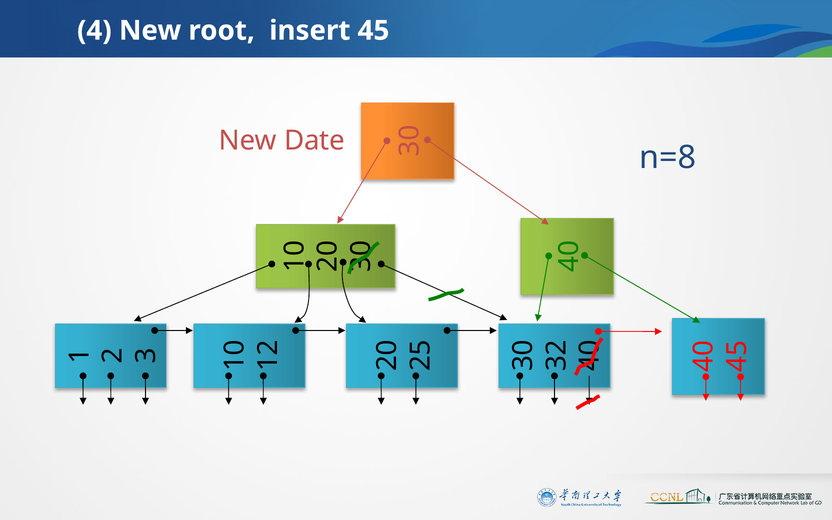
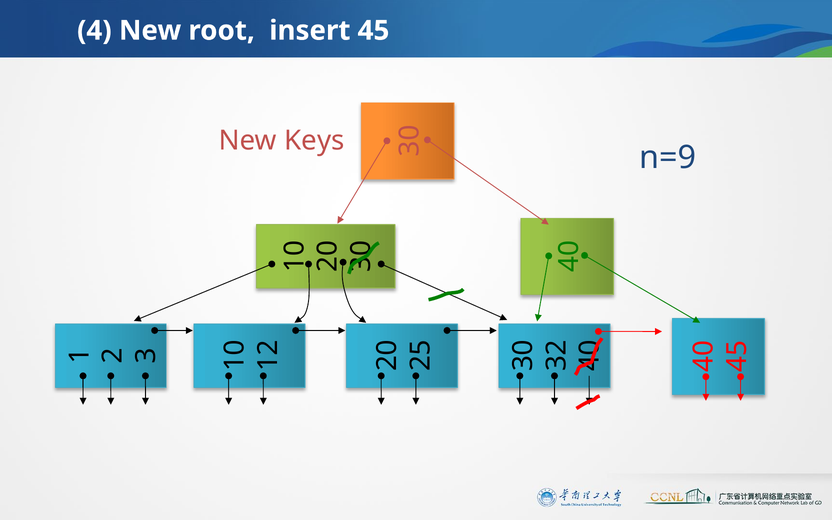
Date: Date -> Keys (314, 141)
n=8: n=8 -> n=9 (668, 157)
